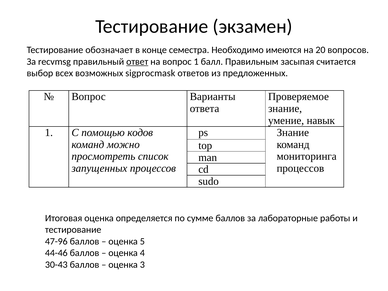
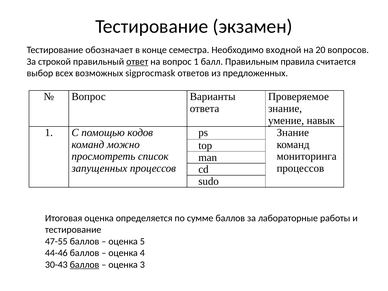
имеются: имеются -> входной (284, 50)
recvmsg: recvmsg -> строкой (54, 62)
засыпая: засыпая -> правила (297, 62)
47-96: 47-96 -> 47-55 (56, 241)
баллов underline: none -> present (84, 265)
